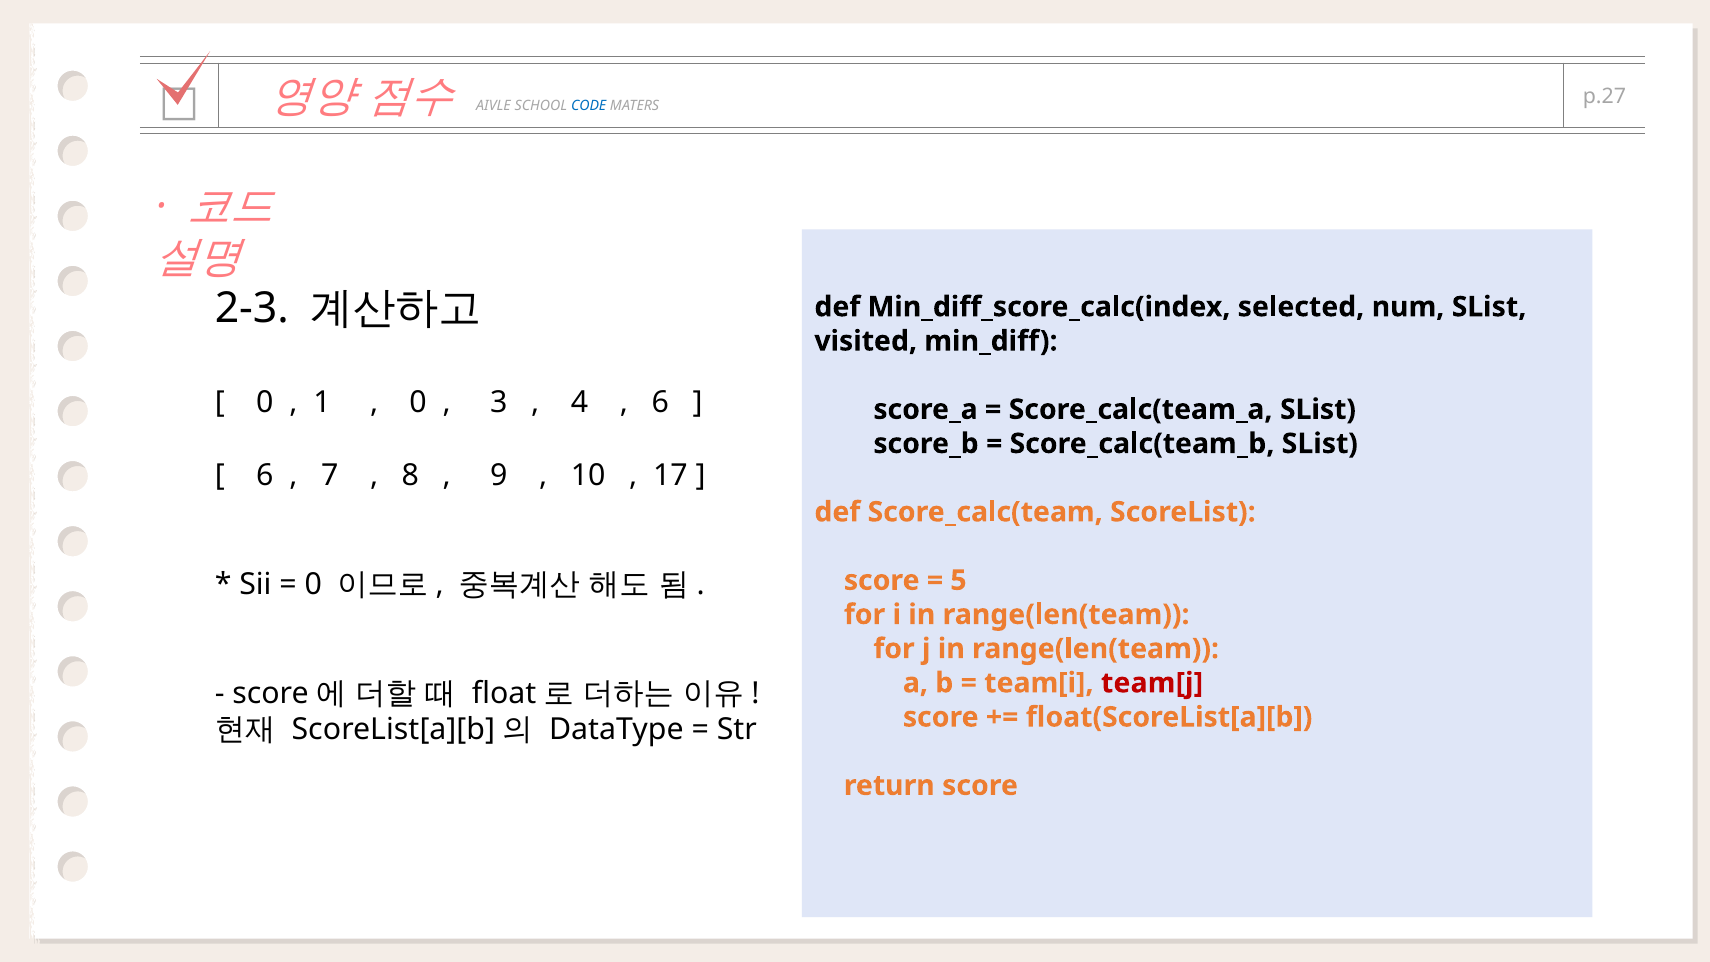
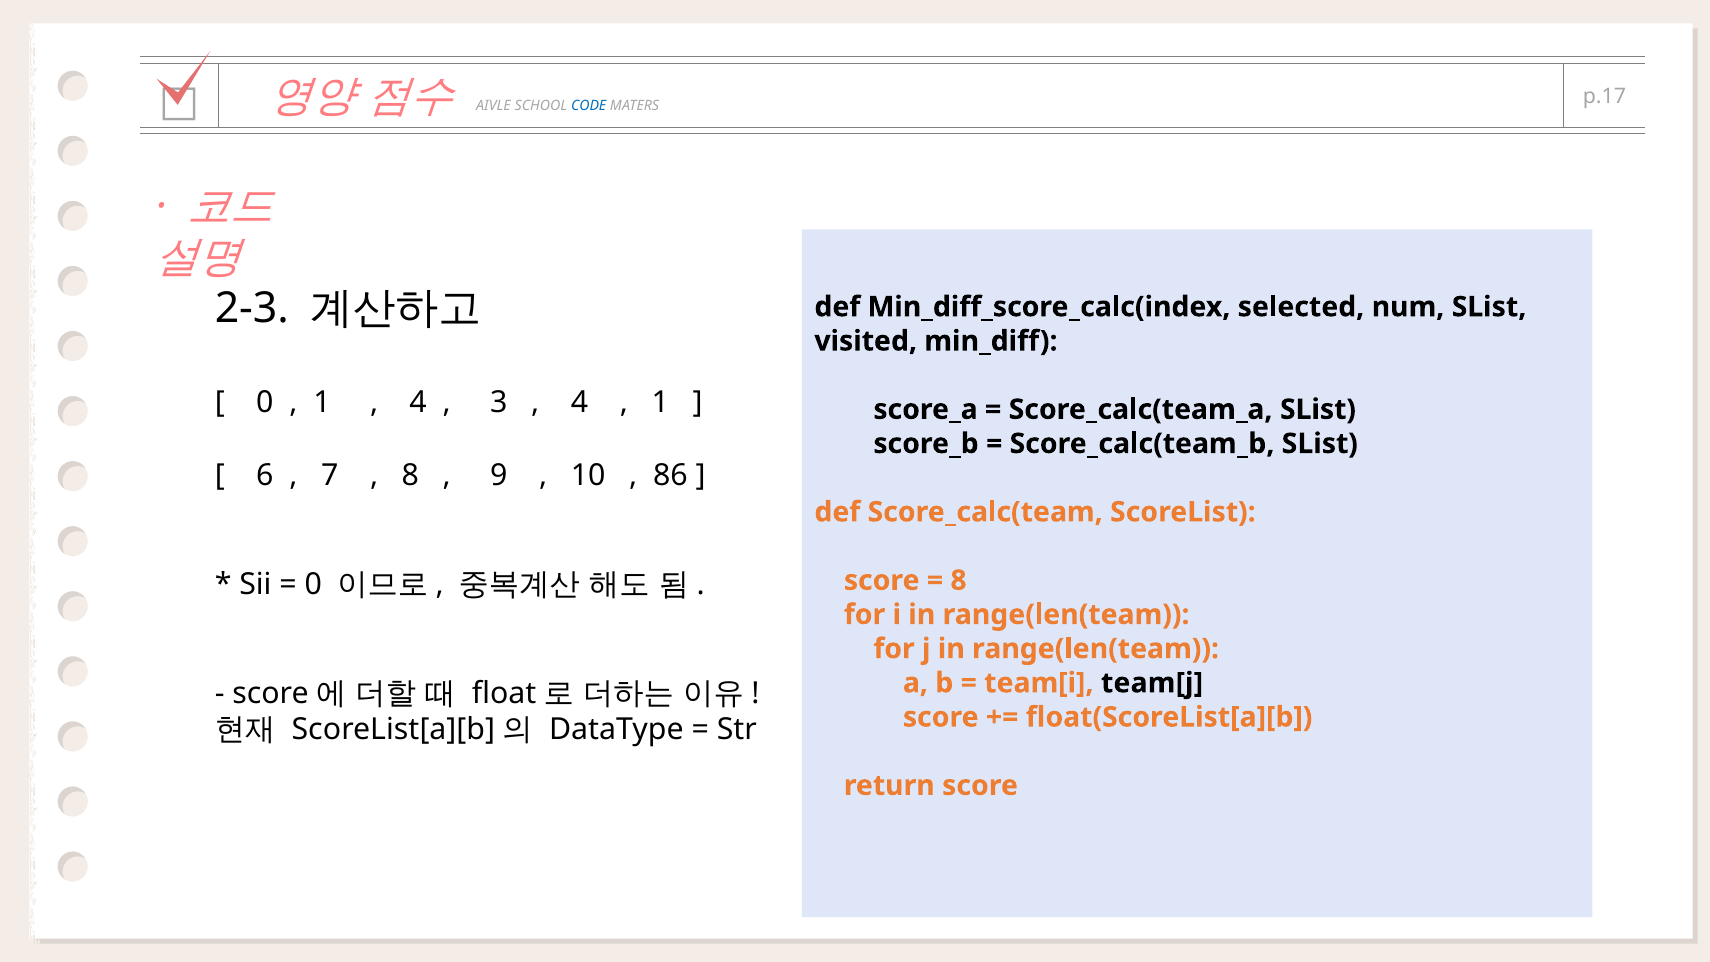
p.27: p.27 -> p.17 (1604, 96)
0: 0 -> 4 (418, 402)
6: 6 -> 1 (660, 402)
17: 17 -> 86 (670, 475)
5: 5 -> 8 (958, 580)
team[j colour: red -> black (1152, 683)
